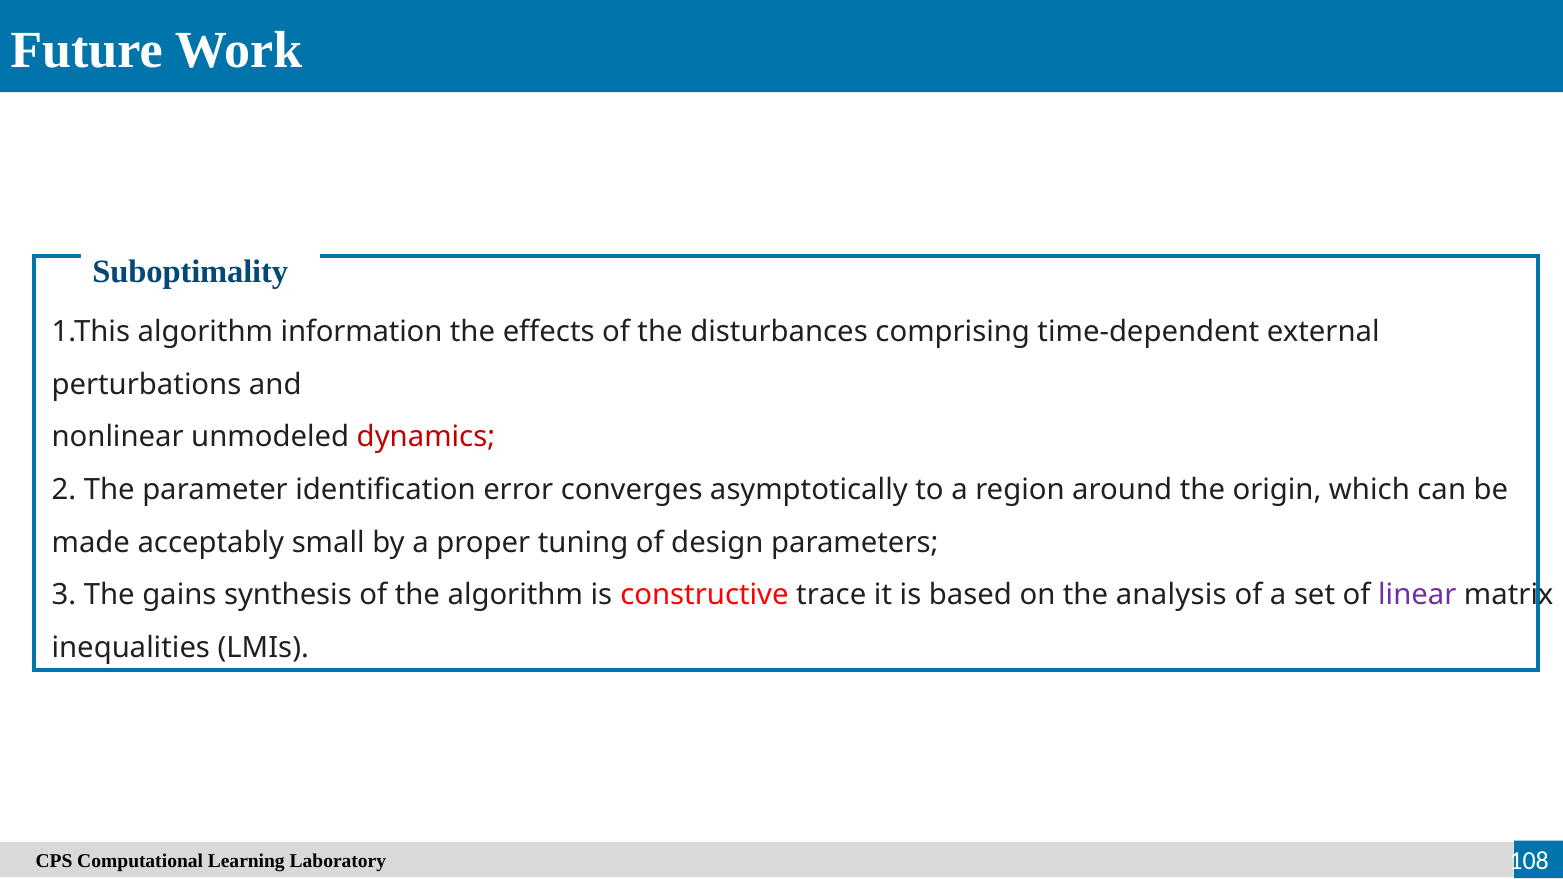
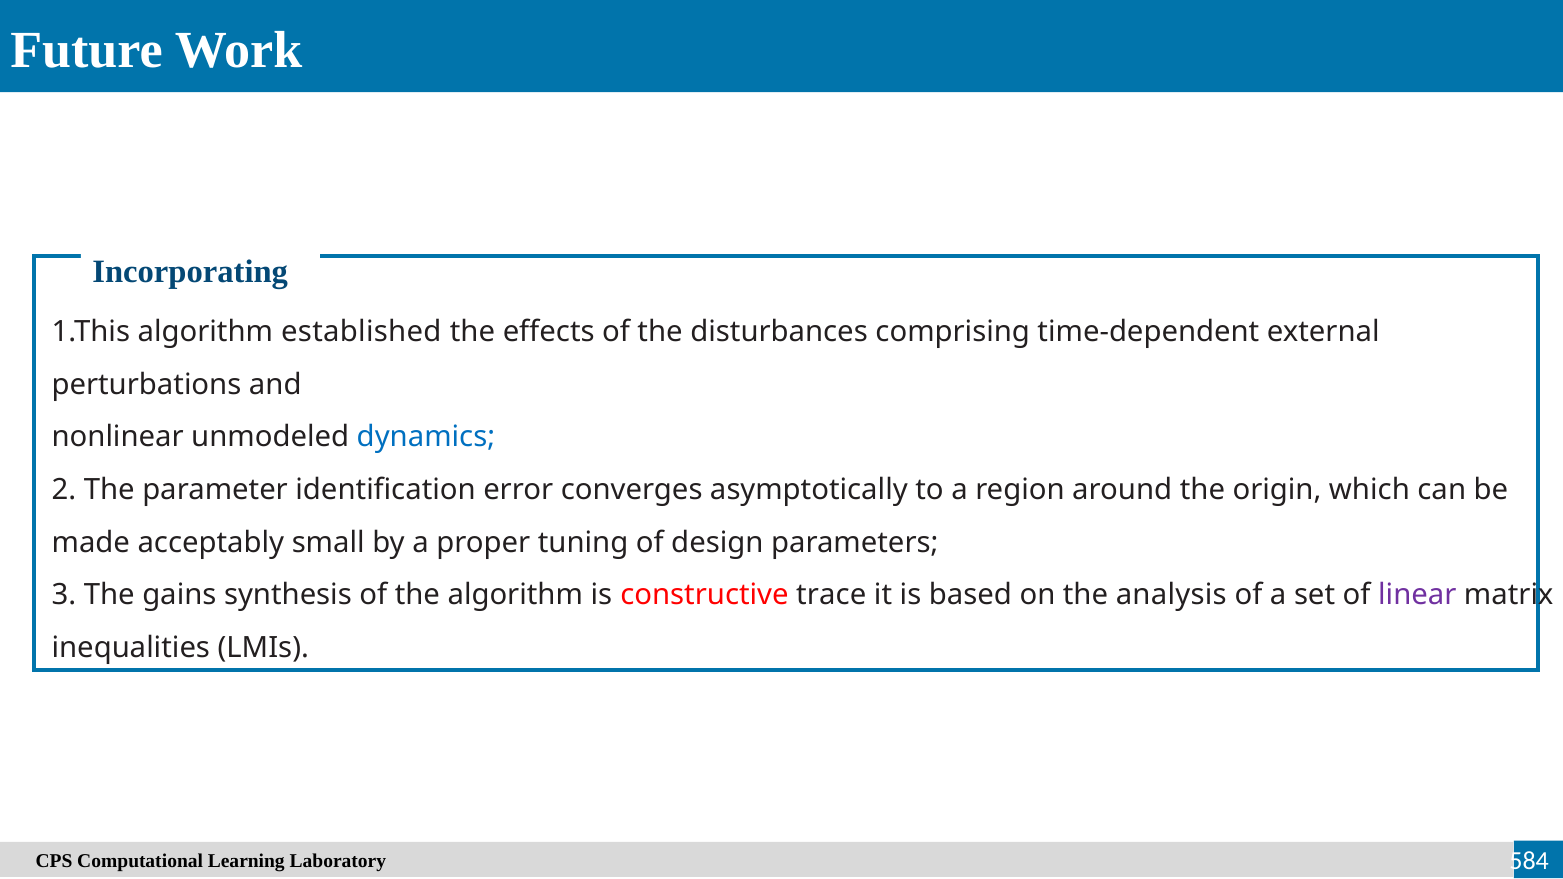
Suboptimality: Suboptimality -> Incorporating (190, 272)
information: information -> established (361, 332)
dynamics colour: red -> blue (426, 437)
108: 108 -> 584 (1529, 861)
